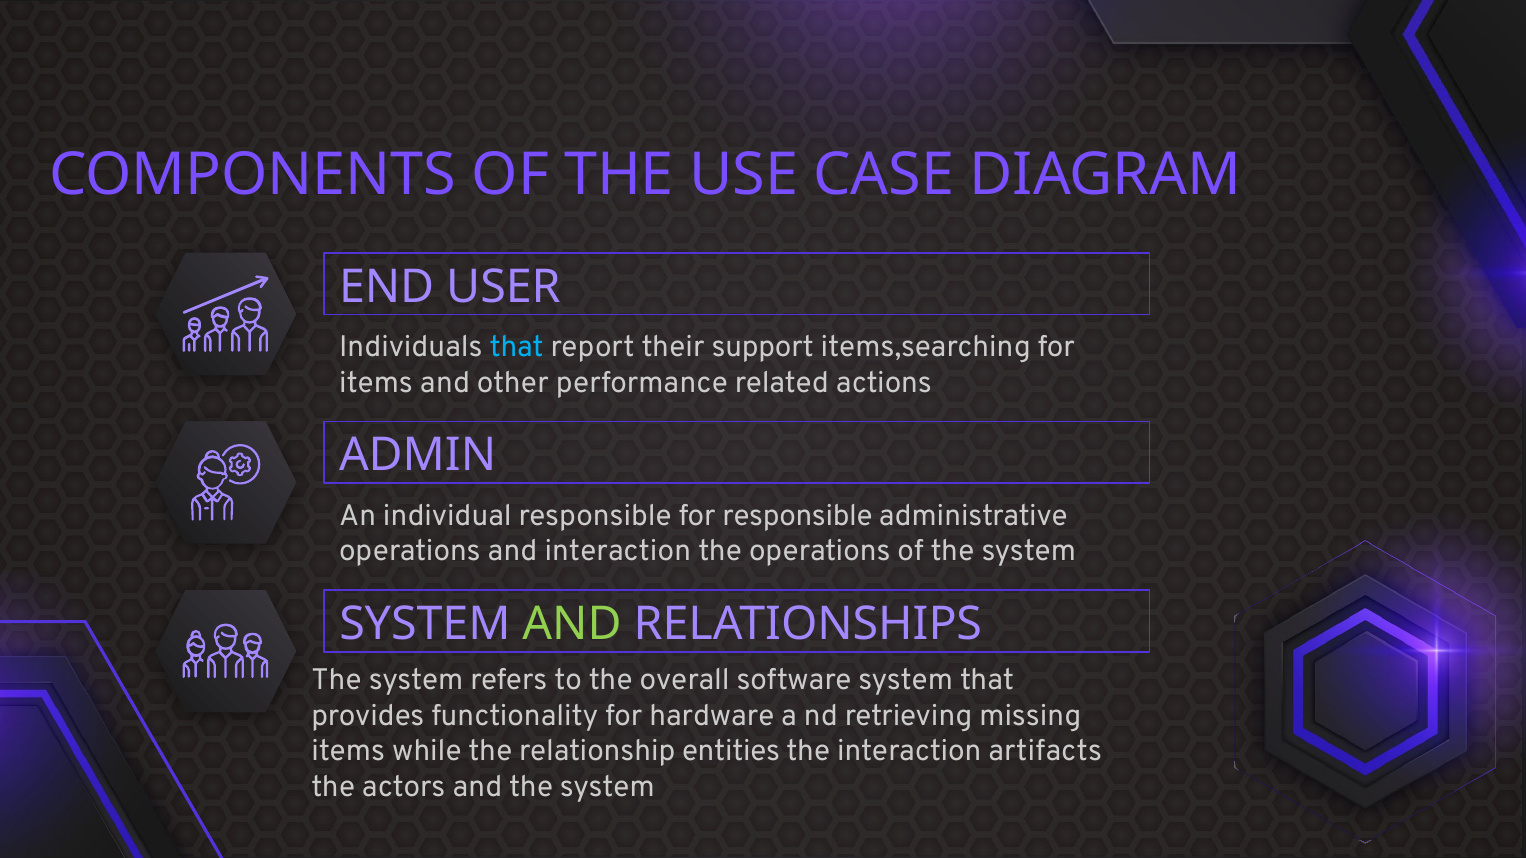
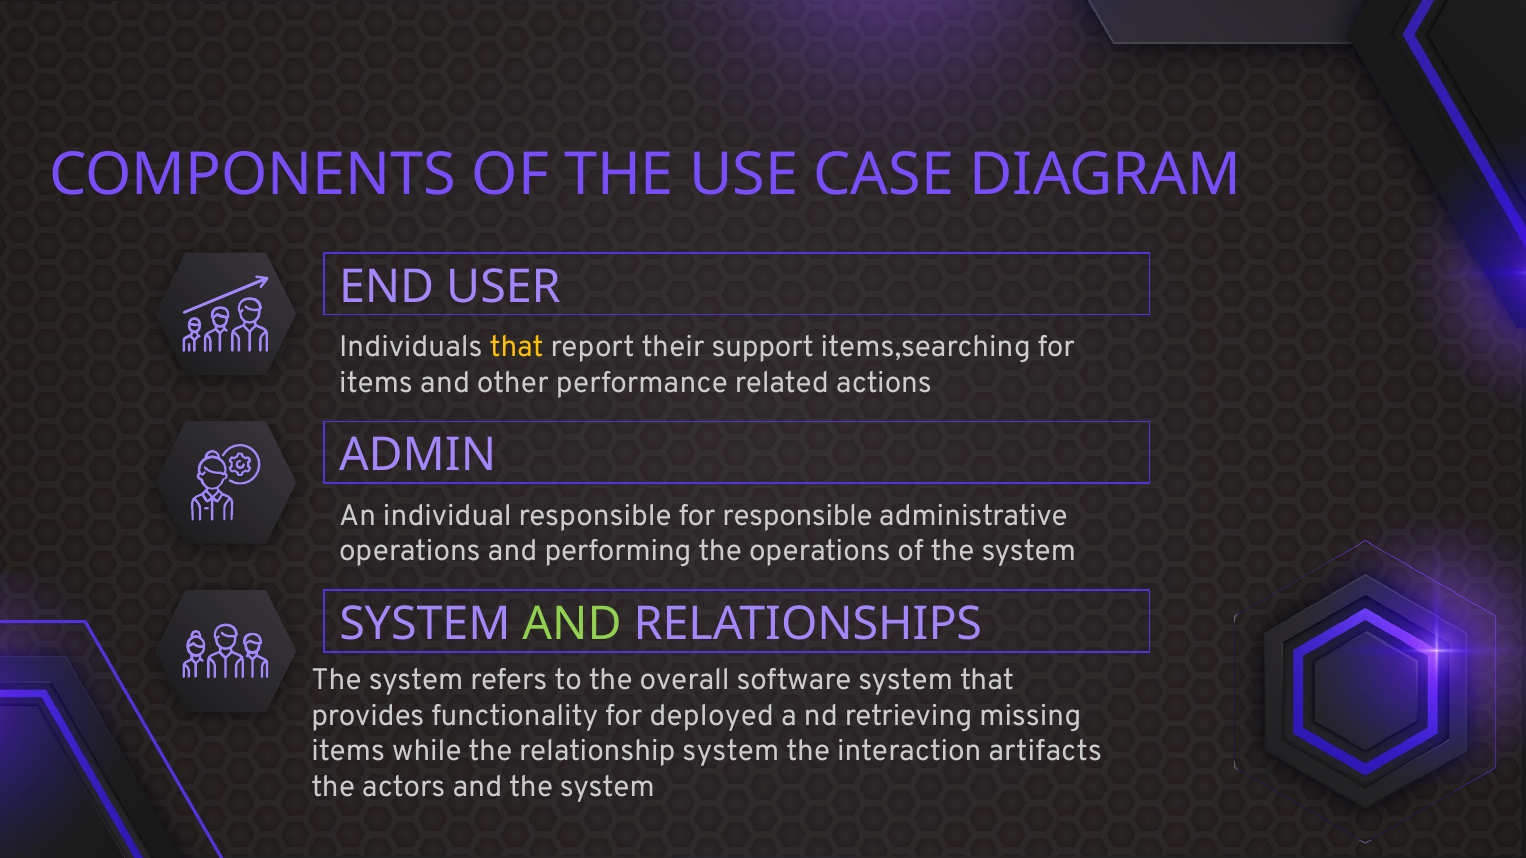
that colour: light blue -> yellow (517, 347)
and interaction: interaction -> performing (618, 551)
hardware: hardware -> deployed (712, 716)
relationship entities: entities -> system (731, 751)
